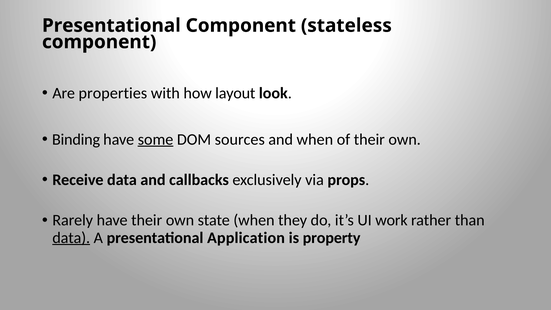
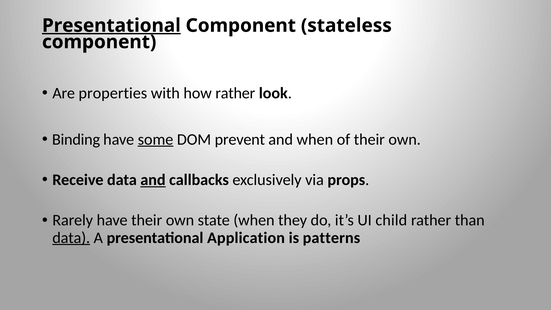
Presentational underline: none -> present (111, 26)
how layout: layout -> rather (235, 93)
sources: sources -> prevent (240, 139)
and underline: none -> present (153, 180)
work: work -> child (391, 220)
property: property -> patterns (331, 238)
